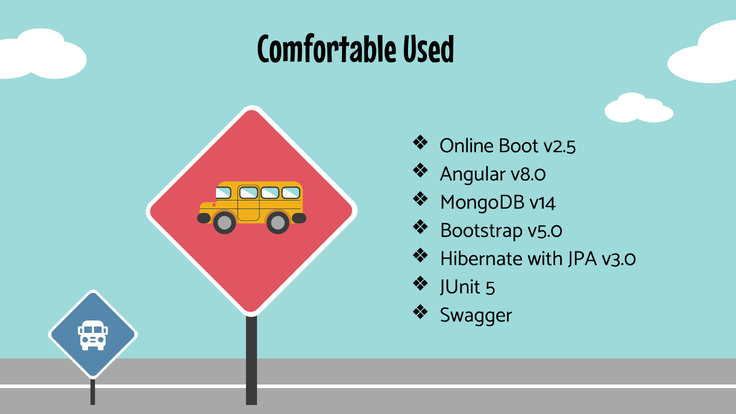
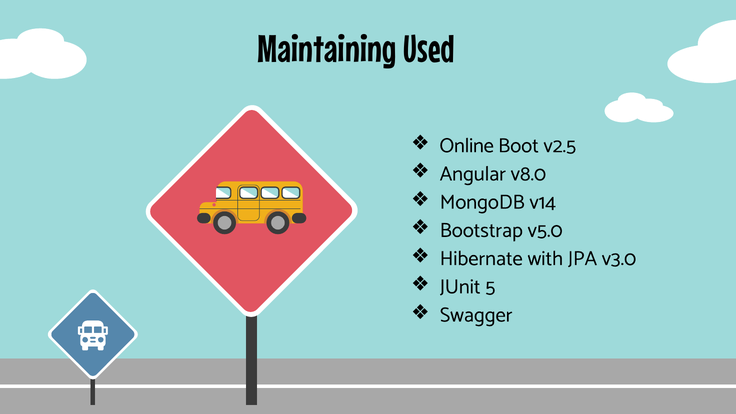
Comfortable: Comfortable -> Maintaining (327, 50)
